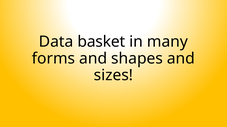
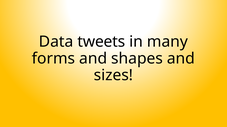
basket: basket -> tweets (101, 42)
